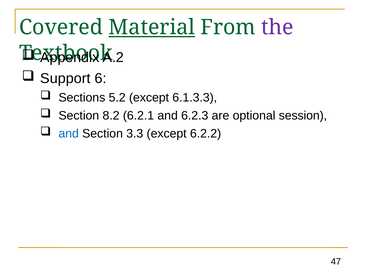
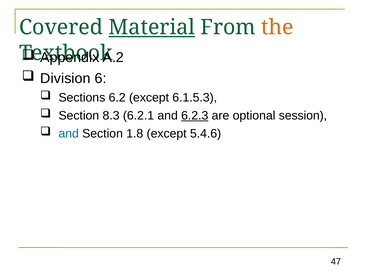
the colour: purple -> orange (277, 27)
Support: Support -> Division (65, 78)
5.2: 5.2 -> 6.2 (117, 97)
6.1.3.3: 6.1.3.3 -> 6.1.5.3 (195, 97)
8.2: 8.2 -> 8.3 (111, 115)
6.2.3 underline: none -> present (195, 115)
3.3: 3.3 -> 1.8 (135, 133)
6.2.2: 6.2.2 -> 5.4.6 (206, 133)
